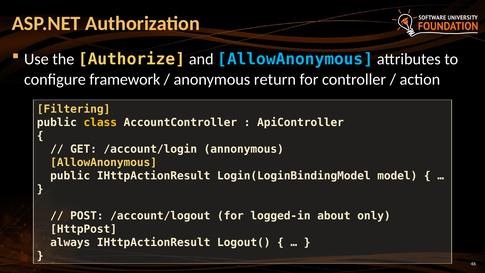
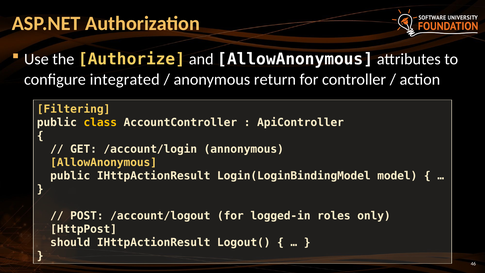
AllowAnonymous colour: light blue -> white (295, 59)
framework: framework -> integrated (125, 79)
about: about -> roles (334, 216)
always: always -> should (70, 242)
